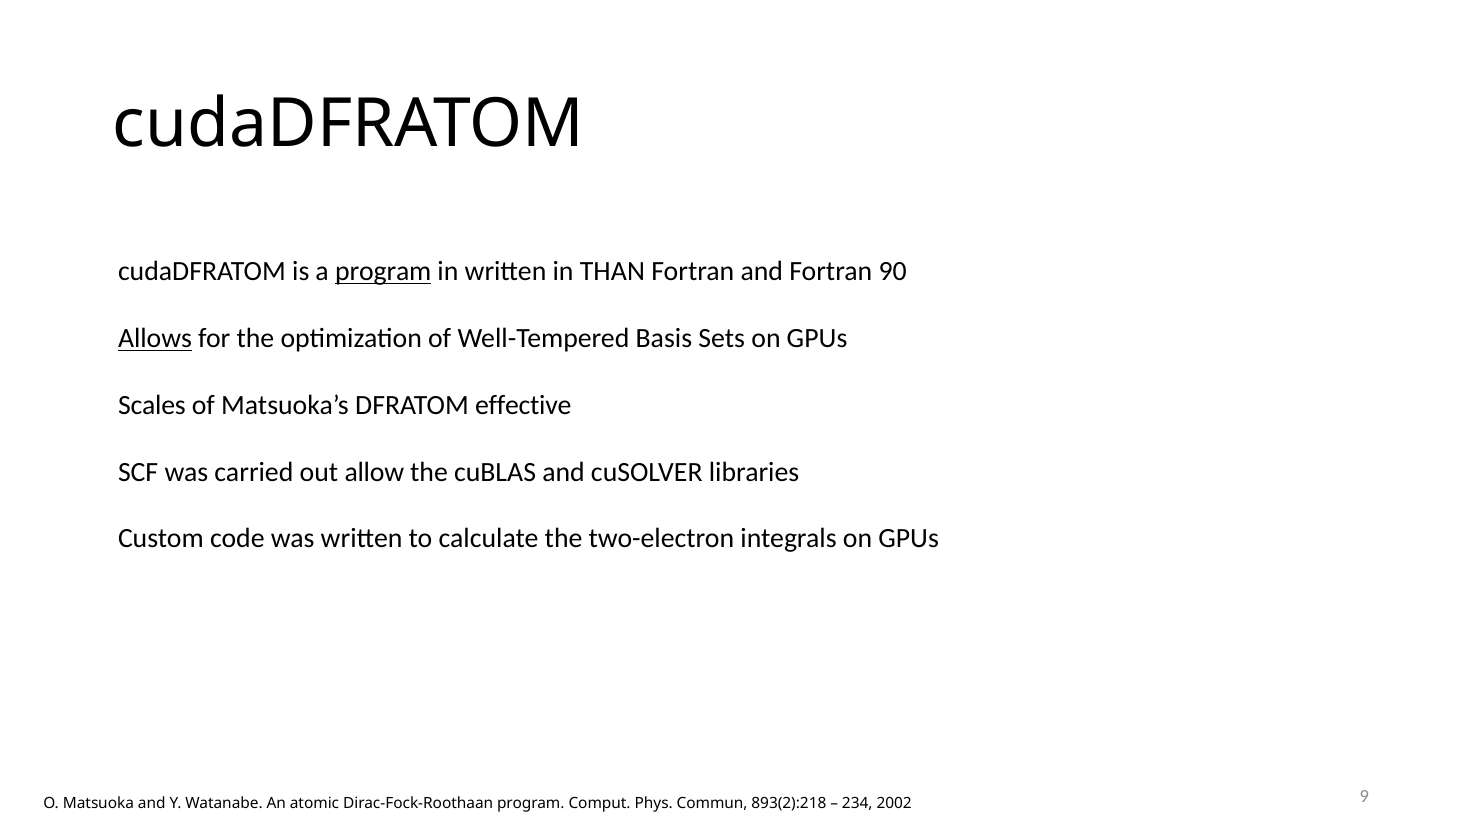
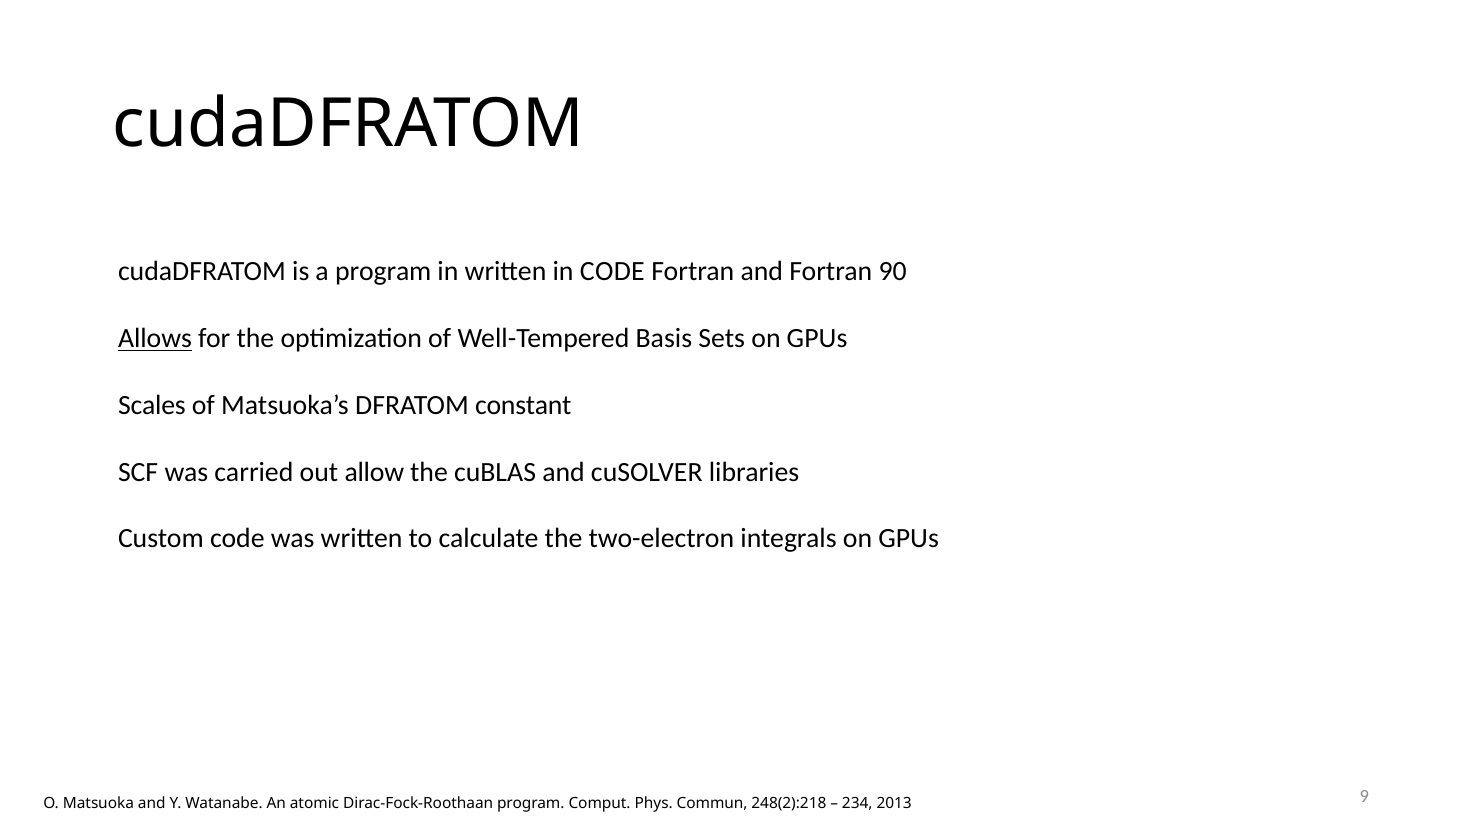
program underline: present -> none (383, 272)
in THAN: THAN -> CODE (612, 272)
effective: effective -> constant (523, 405)
893(2):218: 893(2):218 -> 248(2):218 (789, 803)
2002: 2002 -> 2013 (894, 803)
